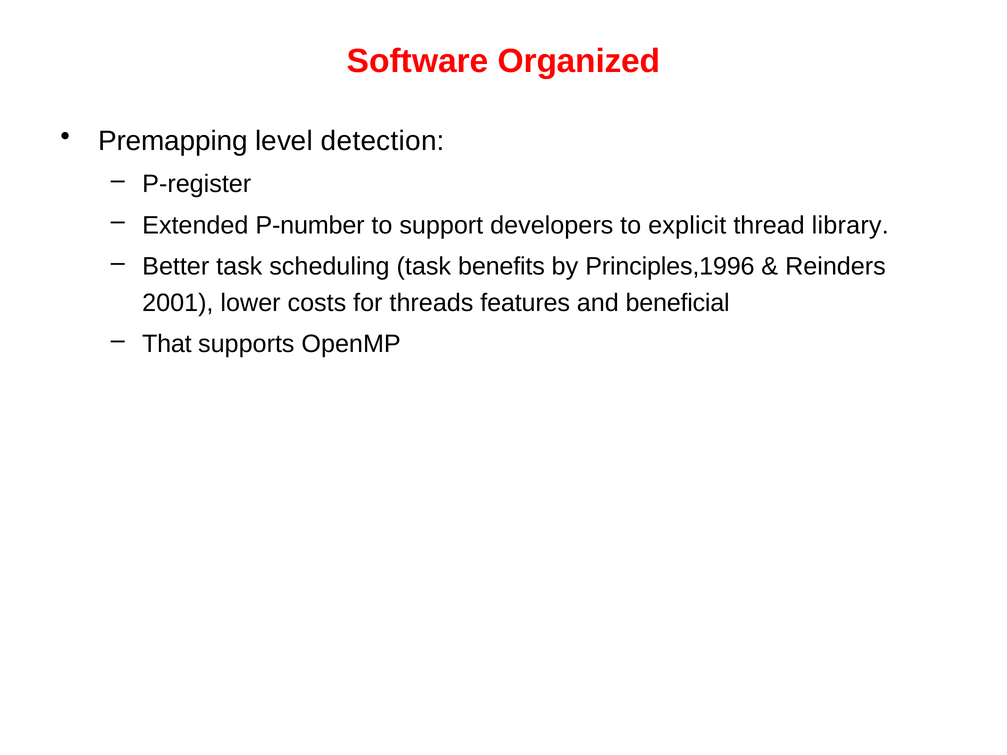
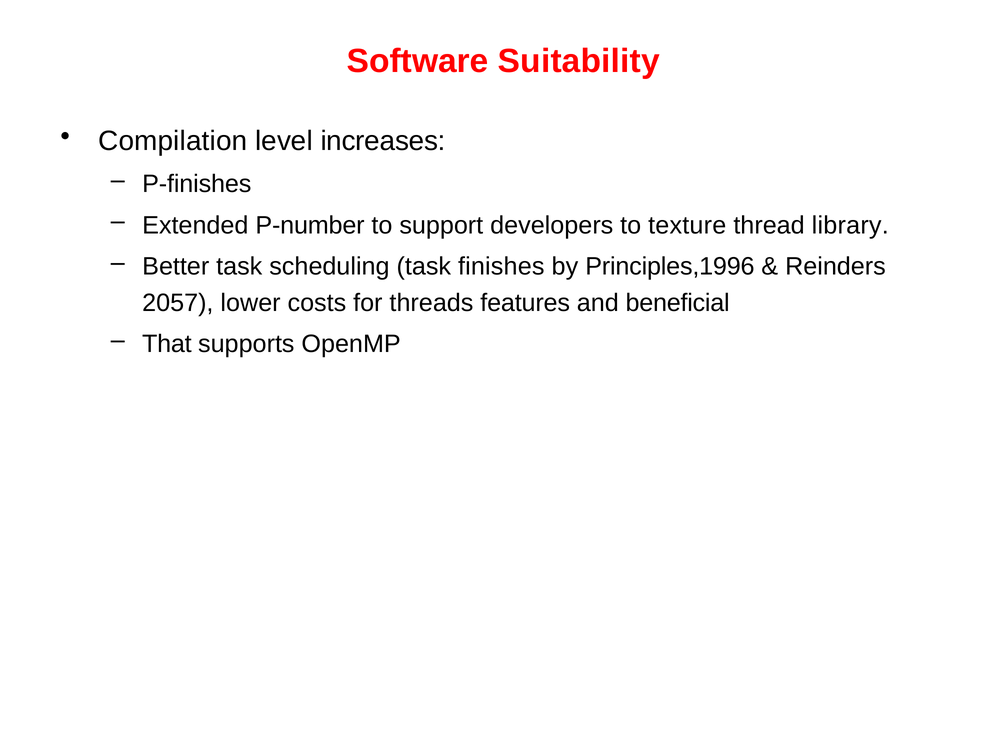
Organized: Organized -> Suitability (579, 61)
Premapping: Premapping -> Compilation (173, 141)
detection: detection -> increases (383, 141)
P-register: P-register -> P-finishes (197, 184)
explicit: explicit -> texture (687, 225)
benefits: benefits -> finishes (501, 267)
2001: 2001 -> 2057 (178, 303)
